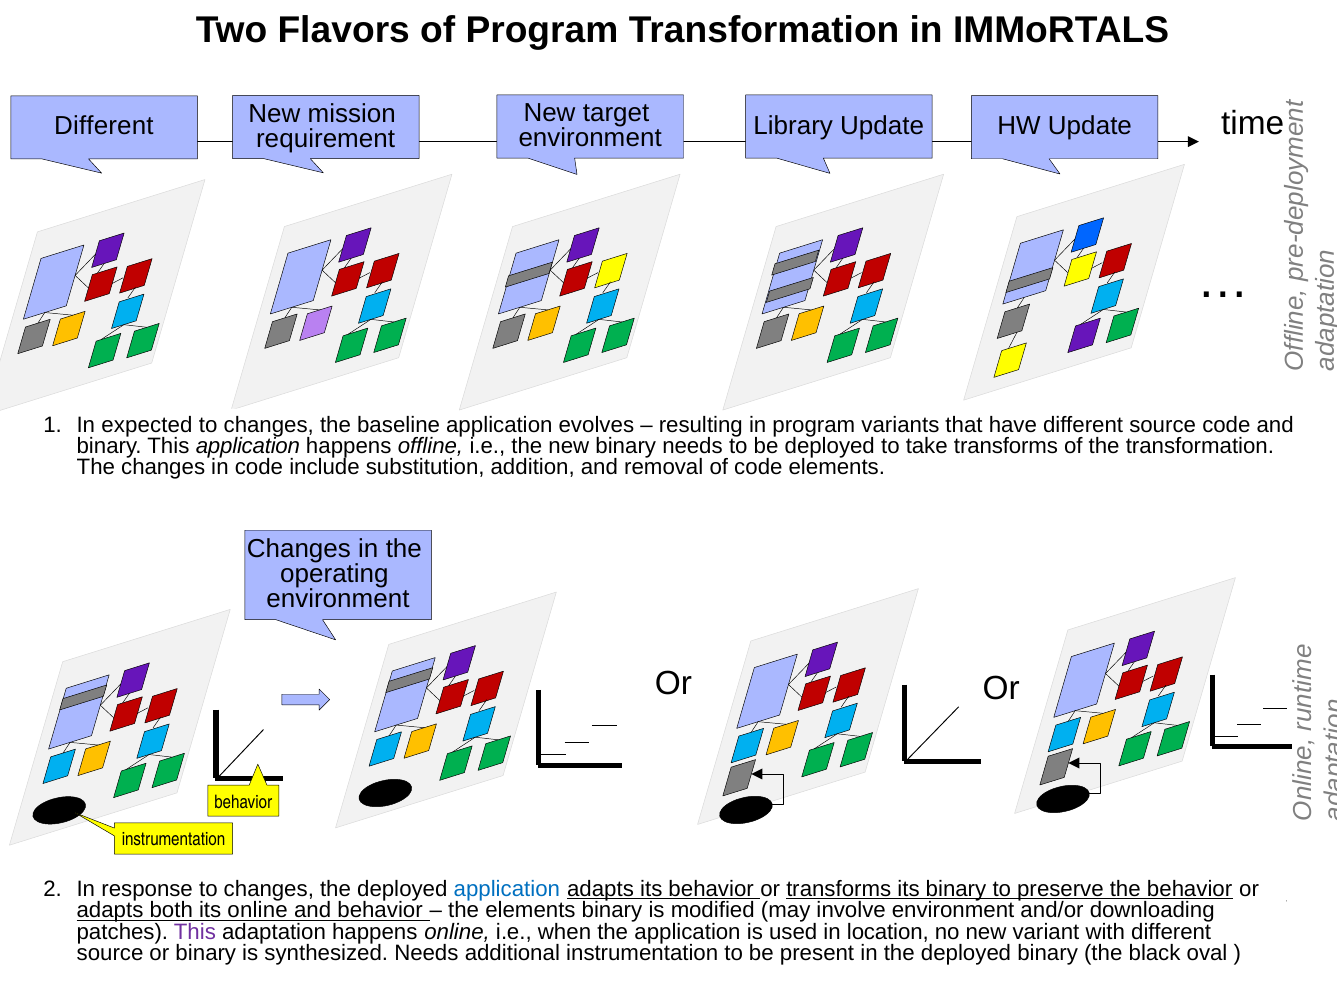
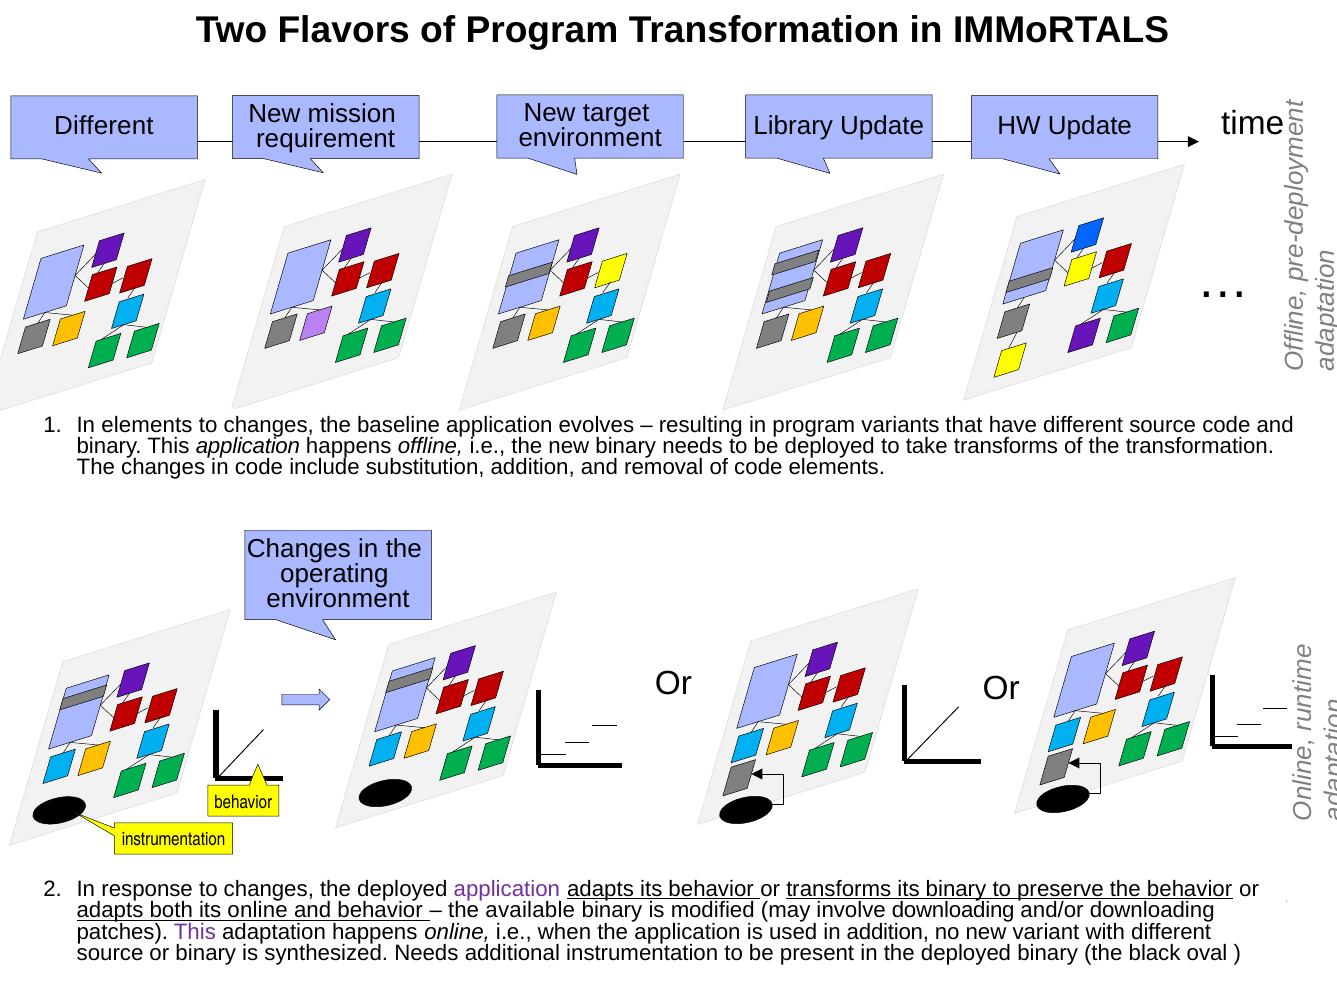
In expected: expected -> elements (147, 425)
application colour: blue -> purple (507, 889)
the elements: elements -> available (530, 910)
involve environment: environment -> downloading (953, 910)
in location: location -> addition (888, 932)
